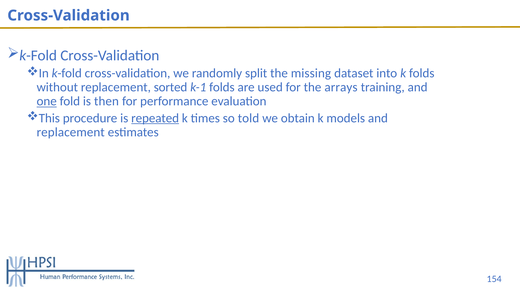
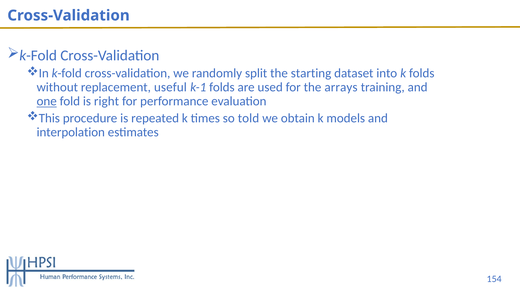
missing: missing -> starting (311, 73)
sorted: sorted -> useful (170, 87)
then: then -> right (107, 102)
repeated underline: present -> none (155, 118)
replacement: replacement -> interpolation (71, 132)
